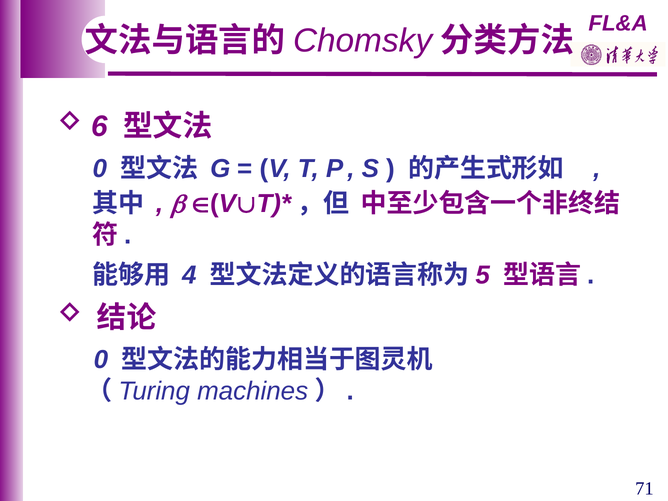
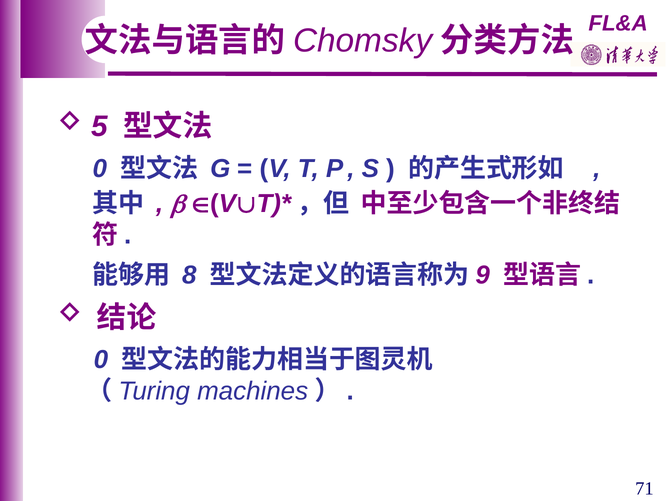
6: 6 -> 5 (100, 126)
4: 4 -> 8 (189, 275)
5: 5 -> 9 (483, 275)
